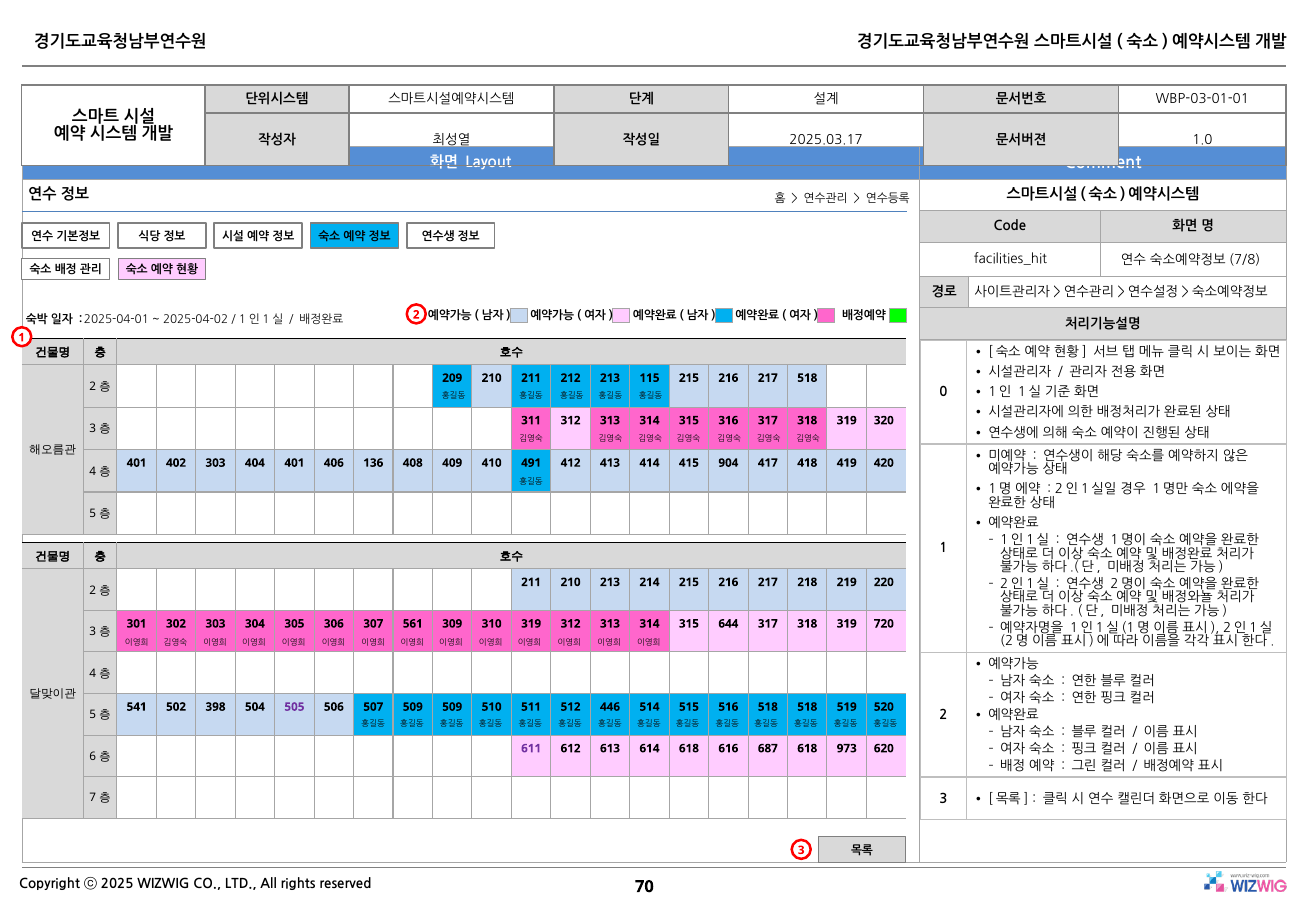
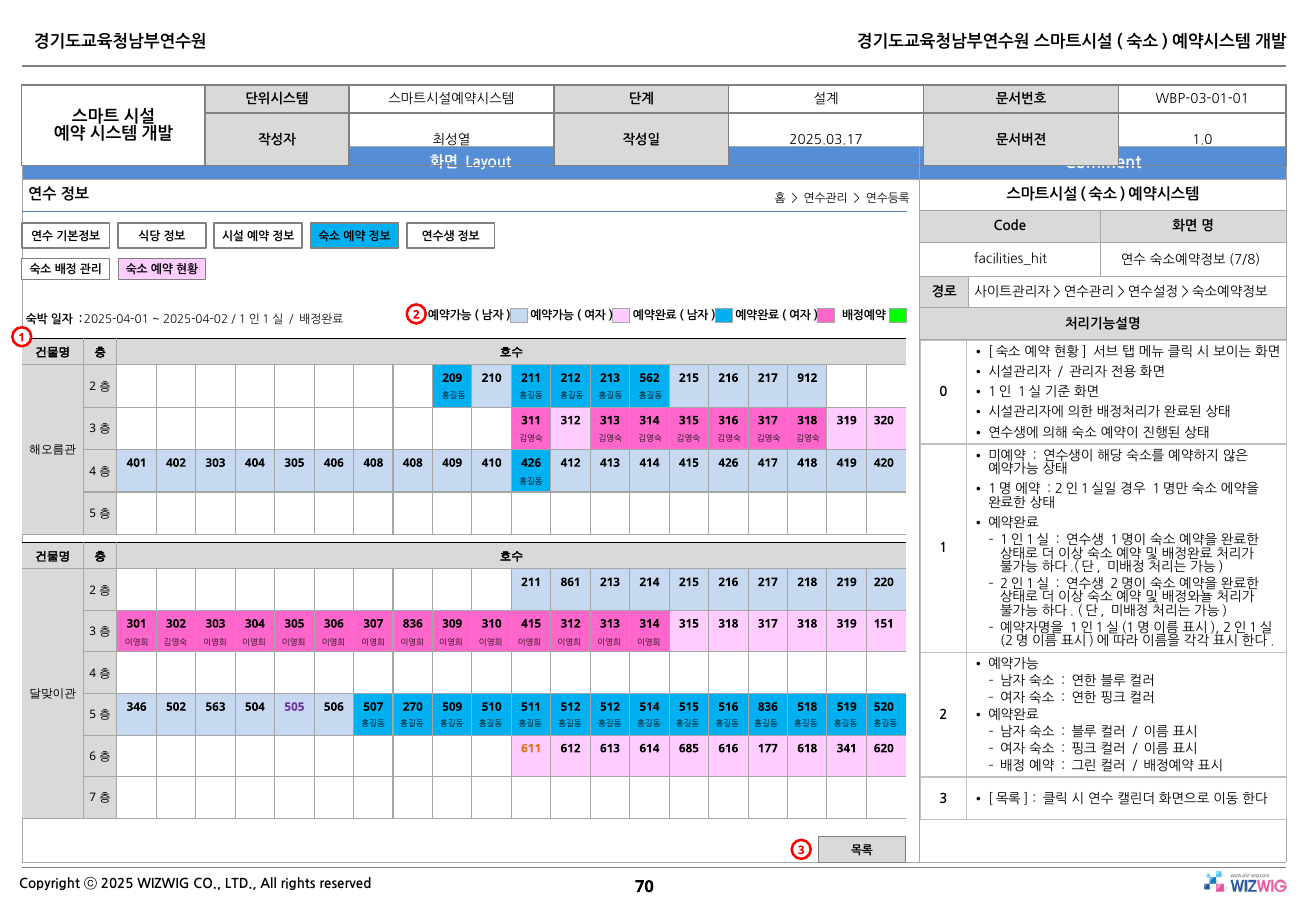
115: 115 -> 562 (649, 378)
217 518: 518 -> 912 (807, 378)
404 401: 401 -> 305 (294, 463)
406 136: 136 -> 408 (373, 463)
410 491: 491 -> 426 (531, 463)
415 904: 904 -> 426 (728, 463)
211 210: 210 -> 861 (571, 582)
307 561: 561 -> 836 (413, 623)
310 319: 319 -> 415 (531, 623)
315 644: 644 -> 318 (728, 623)
720: 720 -> 151 (884, 623)
541: 541 -> 346 (137, 706)
398: 398 -> 563 (216, 706)
507 509: 509 -> 270 (413, 706)
512 446: 446 -> 512 (610, 706)
516 518: 518 -> 836 (768, 706)
611 colour: purple -> orange (531, 748)
614 618: 618 -> 685 (689, 748)
687: 687 -> 177 (768, 748)
973: 973 -> 341 (847, 748)
